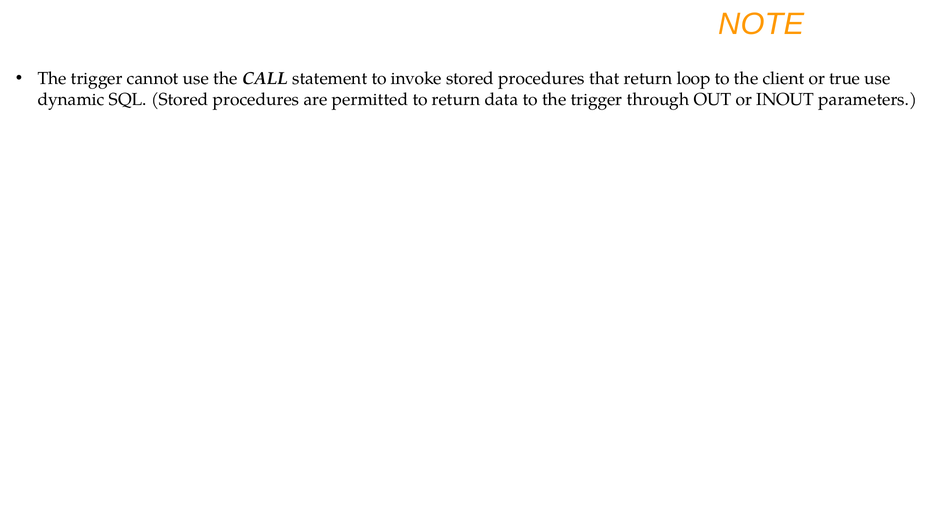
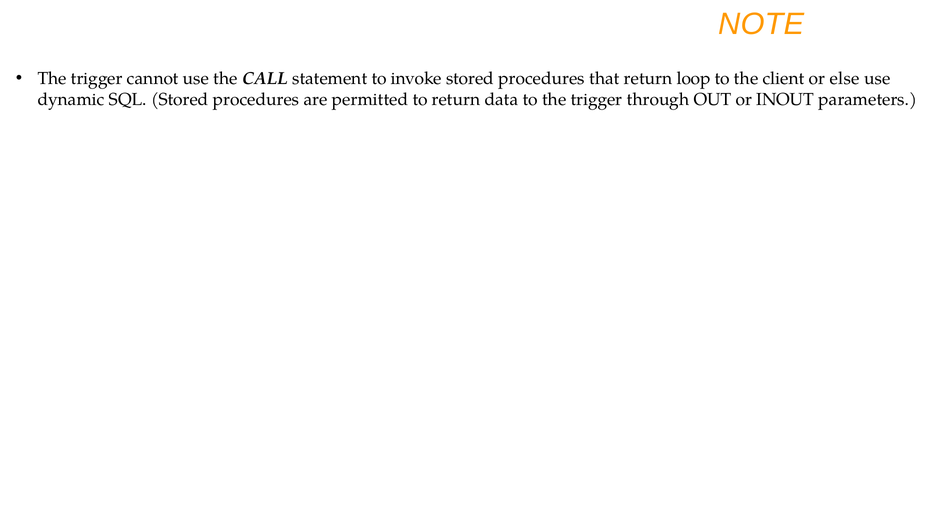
true: true -> else (845, 79)
